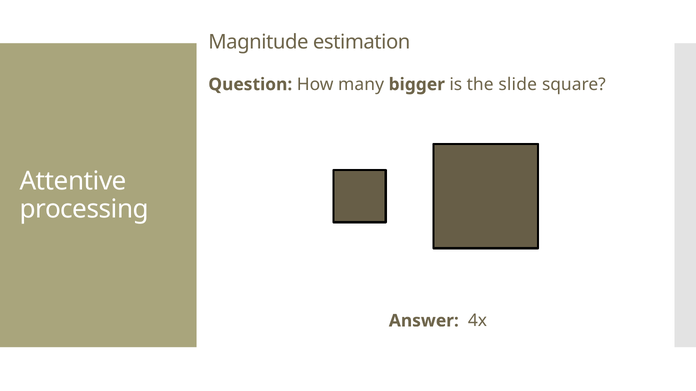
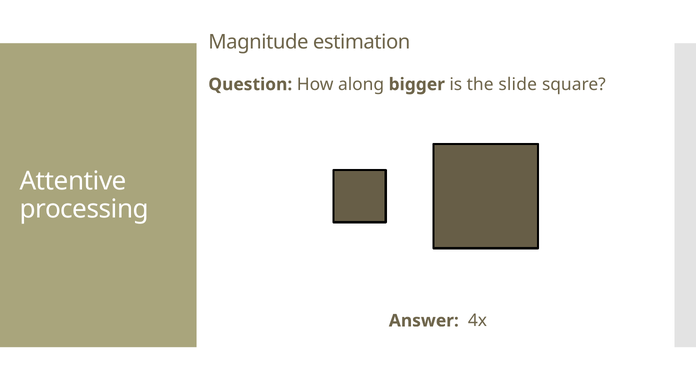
many: many -> along (361, 85)
